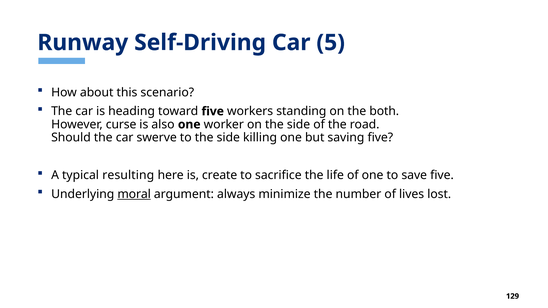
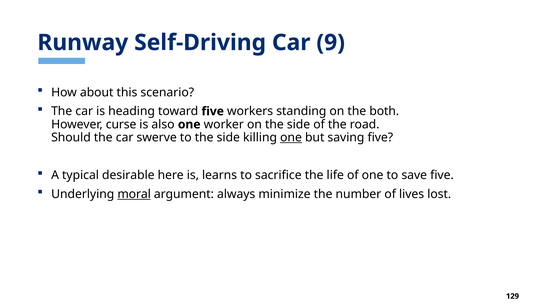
5: 5 -> 9 (331, 43)
one underline: none -> present (291, 138)
resulting: resulting -> desirable (128, 175)
create: create -> learns (220, 175)
